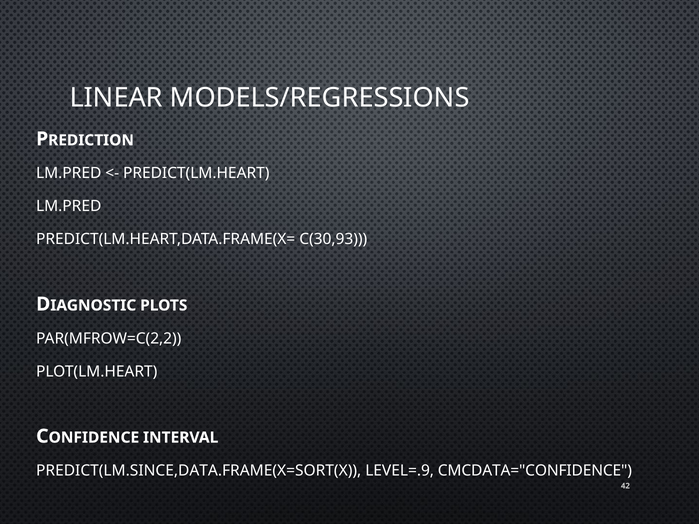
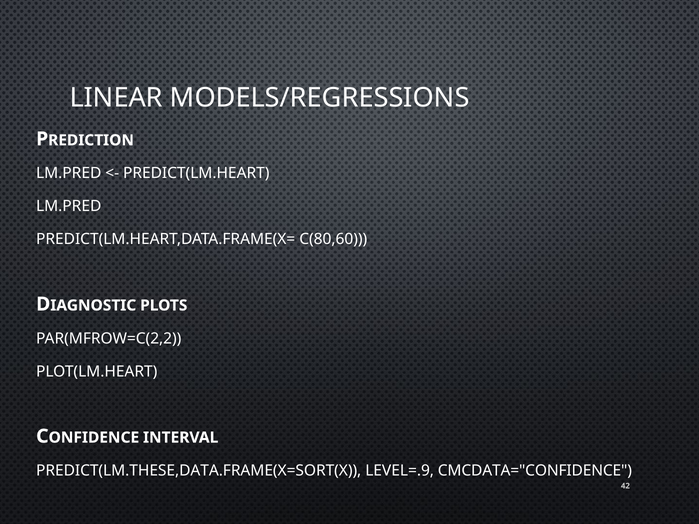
C(30,93: C(30,93 -> C(80,60 (333, 239)
PREDICT(LM.SINCE,DATA.FRAME(X=SORT(X: PREDICT(LM.SINCE,DATA.FRAME(X=SORT(X -> PREDICT(LM.THESE,DATA.FRAME(X=SORT(X (199, 471)
